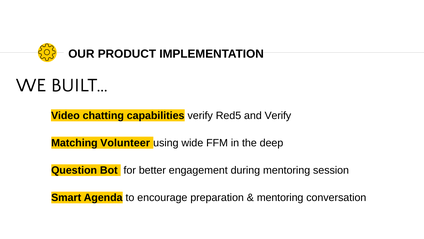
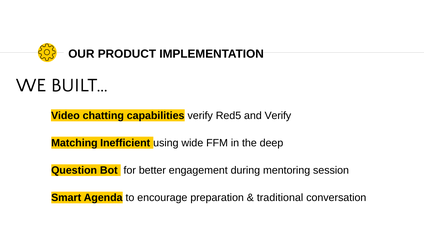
Volunteer: Volunteer -> Inefficient (125, 143)
mentoring: mentoring -> traditional (280, 197)
